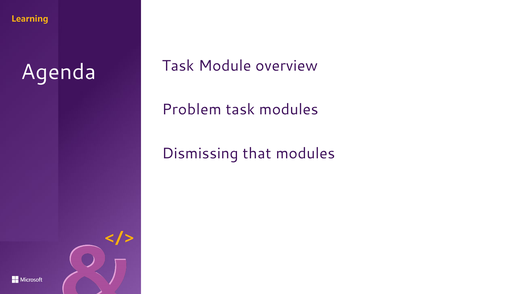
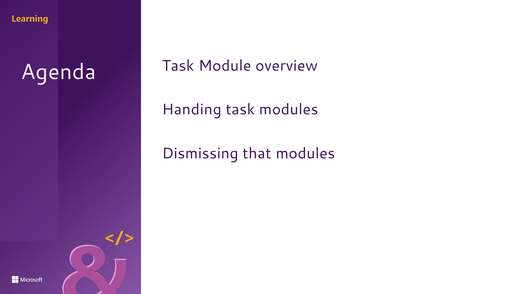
Problem: Problem -> Handing (192, 109)
